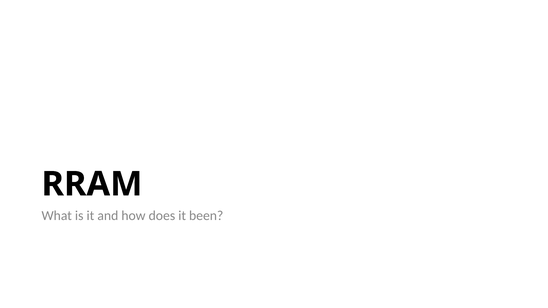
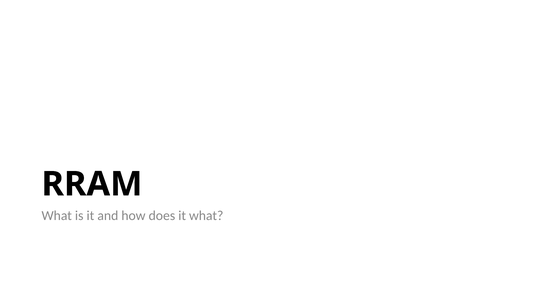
it been: been -> what (206, 216)
